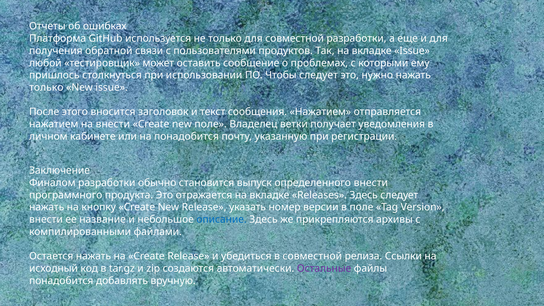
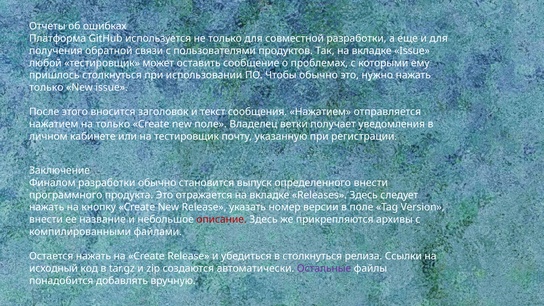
Чтобы следует: следует -> обычно (319, 75)
на внести: внести -> только (113, 124)
на понадобится: понадобится -> тестировщик (187, 136)
описание colour: blue -> red (222, 220)
в совместной: совместной -> столкнуться (312, 256)
